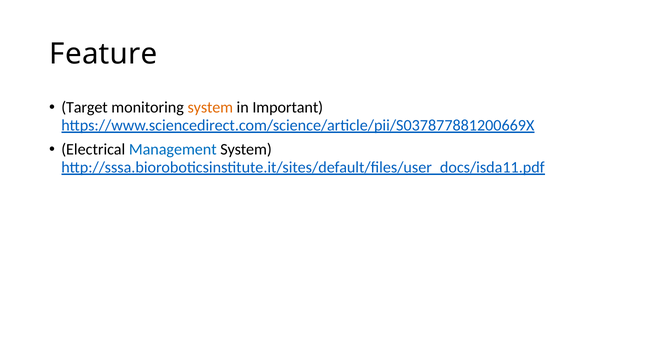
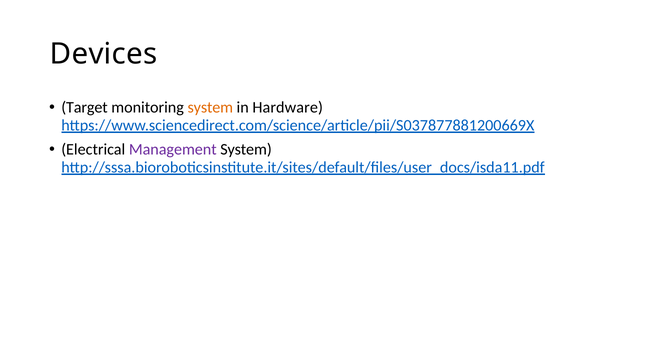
Feature: Feature -> Devices (104, 54)
Important: Important -> Hardware (288, 108)
Management colour: blue -> purple (173, 149)
